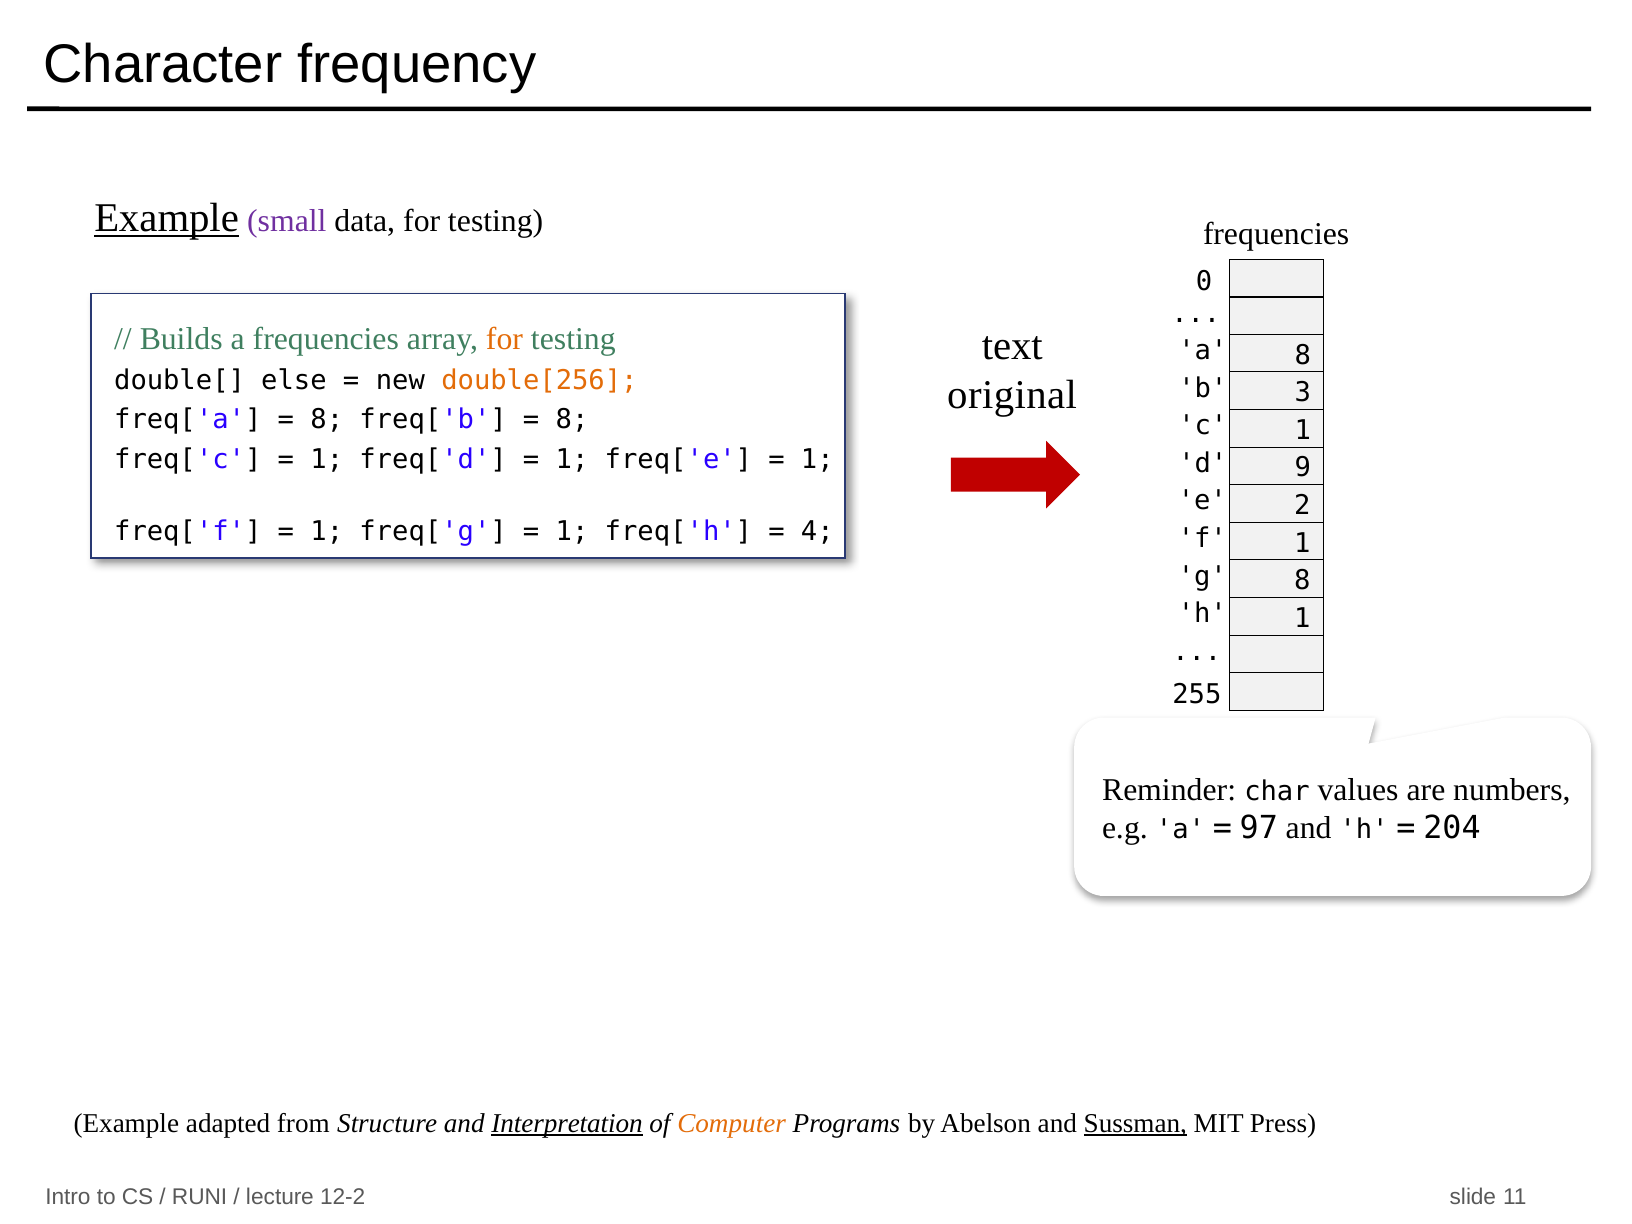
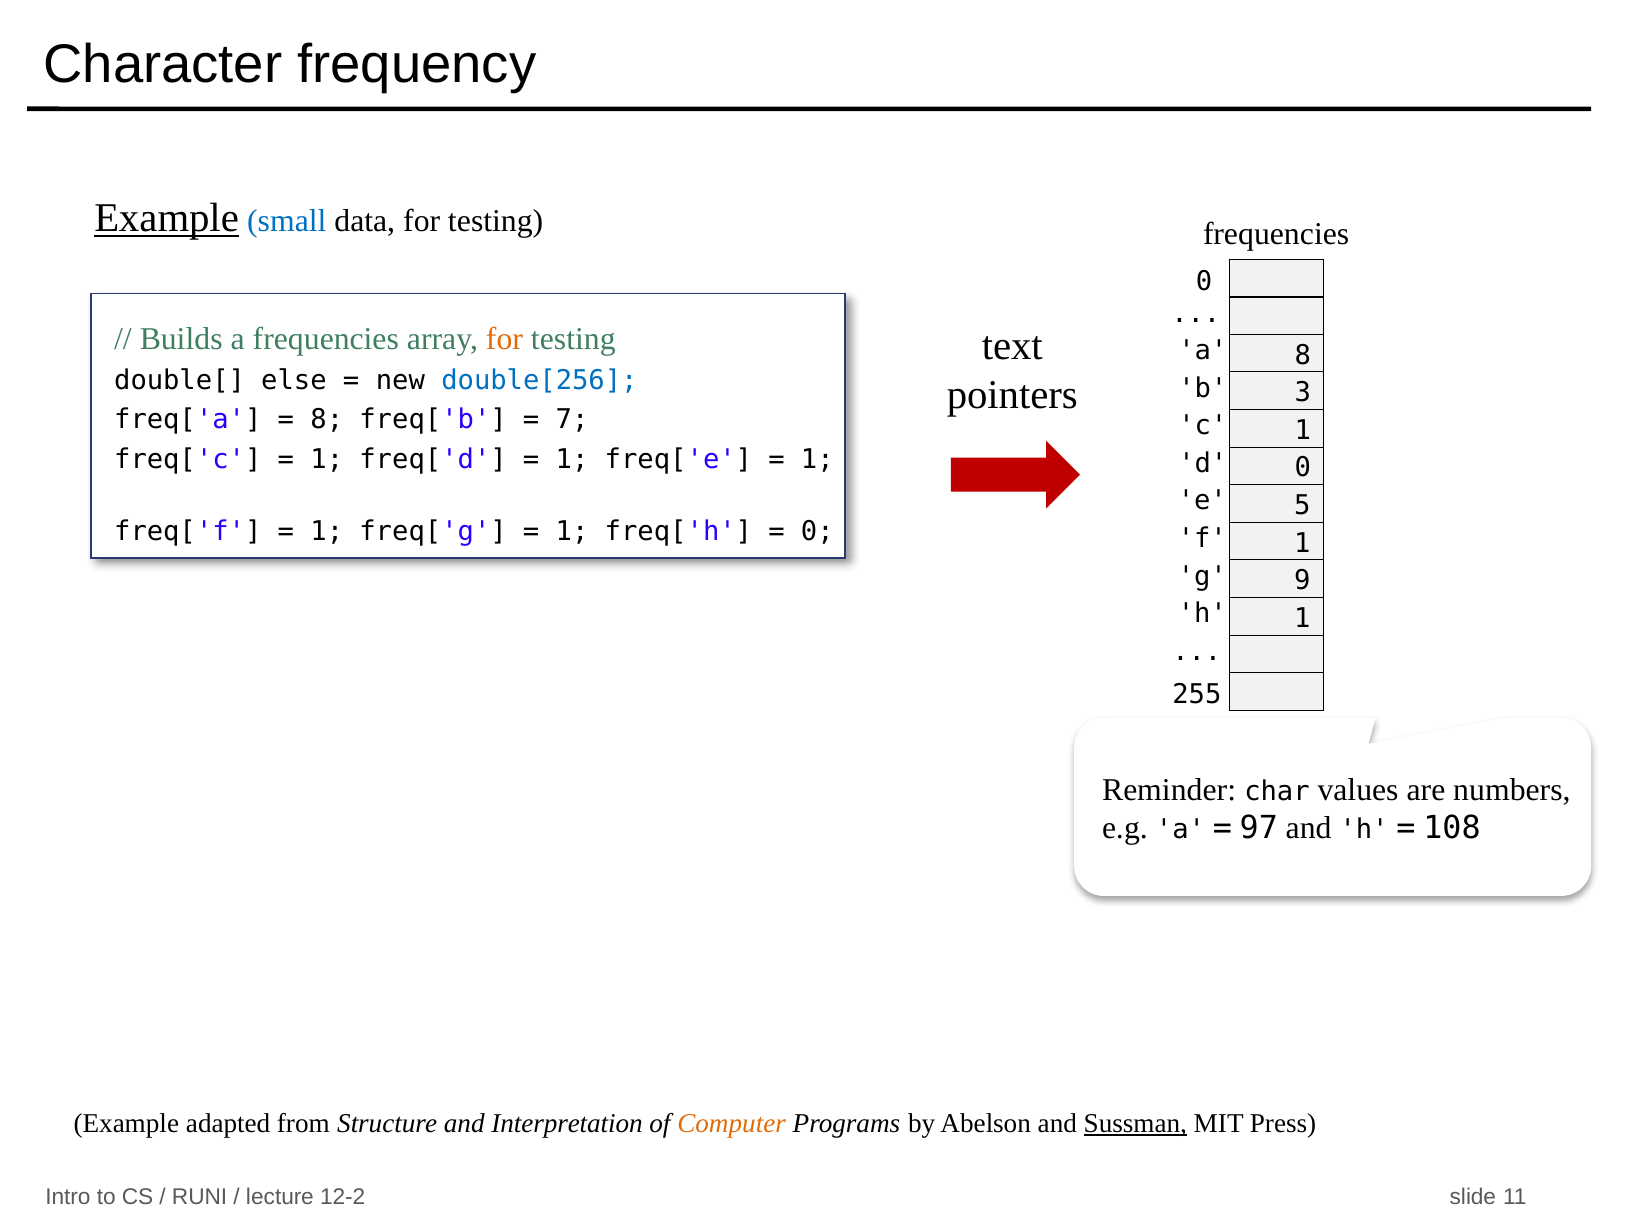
small colour: purple -> blue (287, 221)
double[256 colour: orange -> blue (539, 380)
original: original -> pointers (1012, 395)
8: 8 -> 7 (572, 420)
d 9: 9 -> 0 (1303, 468)
2: 2 -> 5 (1302, 506)
4: 4 -> 0 (817, 531)
g 8: 8 -> 9 (1302, 581)
204: 204 -> 108 (1452, 828)
Interpretation underline: present -> none (567, 1123)
